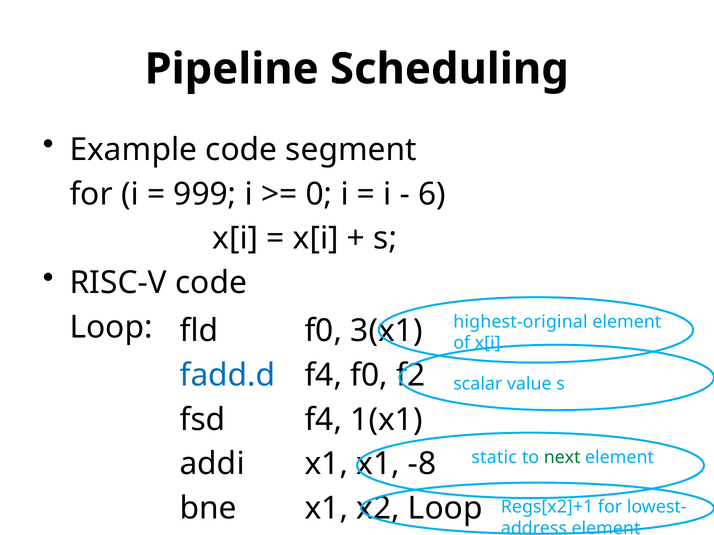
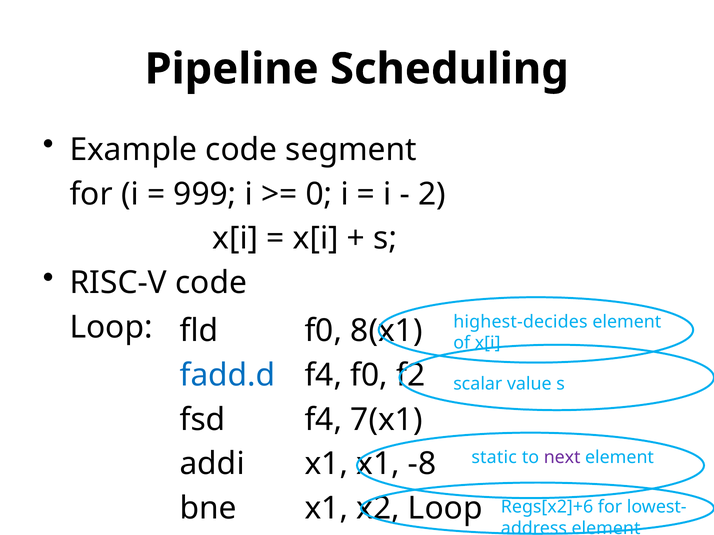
6: 6 -> 2 (432, 194)
highest-original: highest-original -> highest-decides (520, 322)
3(x1: 3(x1 -> 8(x1 (386, 331)
1(x1: 1(x1 -> 7(x1 (386, 420)
next colour: green -> purple (562, 458)
Regs[x2]+1: Regs[x2]+1 -> Regs[x2]+6 (547, 508)
